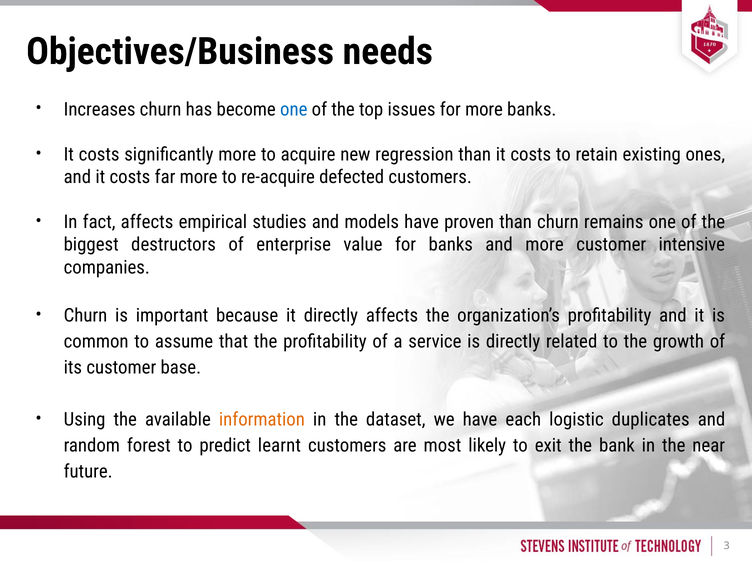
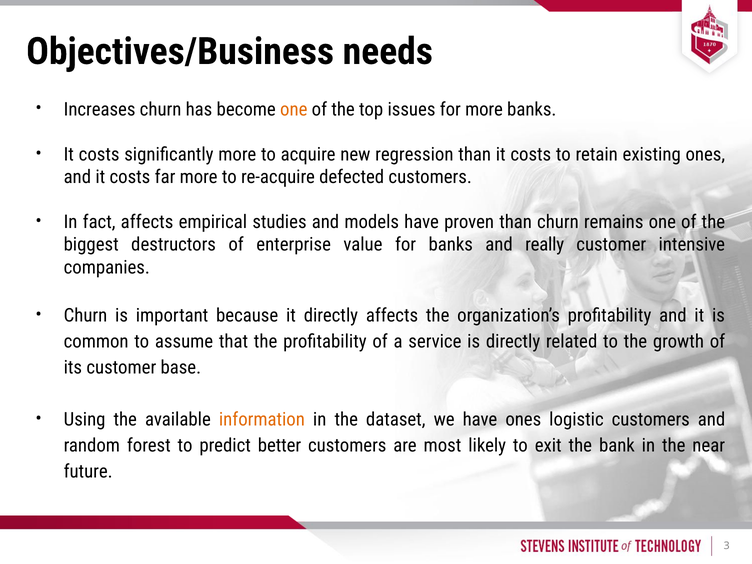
one colour: blue -> orange (294, 109)
and more: more -> really (545, 245)
have each: each -> ones (523, 420)
logistic duplicates: duplicates -> customers (651, 420)
learnt: learnt -> better (279, 445)
